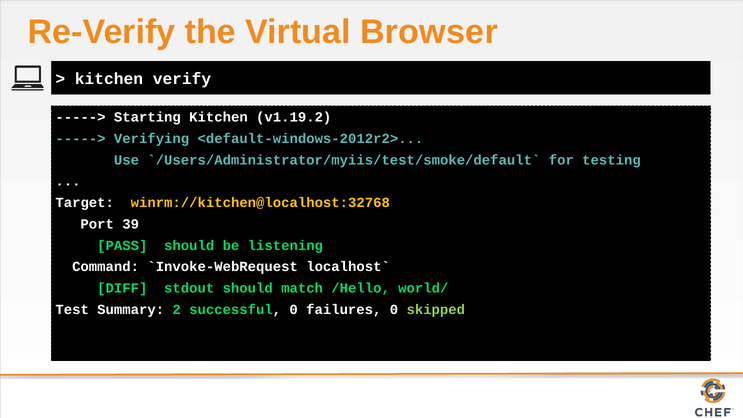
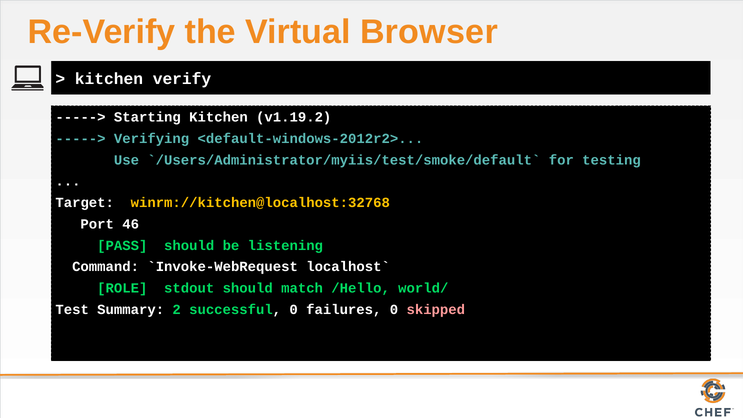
39: 39 -> 46 (131, 224)
DIFF: DIFF -> ROLE (122, 288)
skipped colour: light green -> pink (436, 309)
